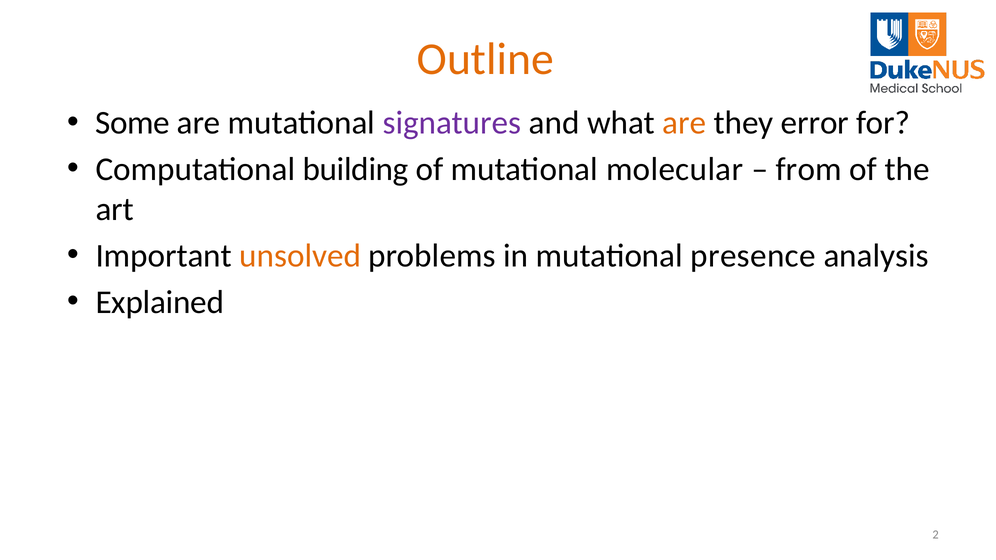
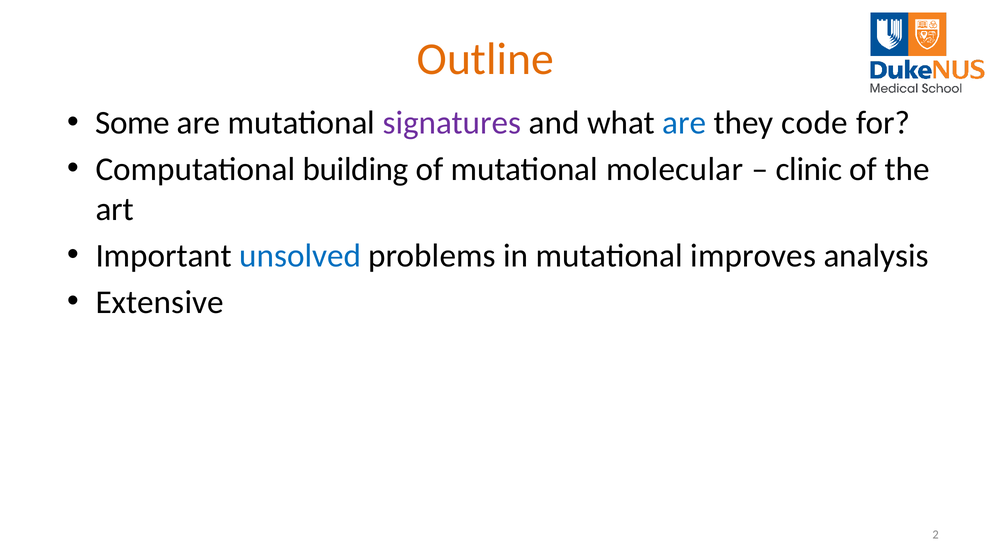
are colour: orange -> blue (684, 123)
error: error -> code (815, 123)
from: from -> clinic (809, 169)
unsolved colour: orange -> blue (300, 256)
presence: presence -> improves (753, 256)
Explained: Explained -> Extensive (160, 302)
